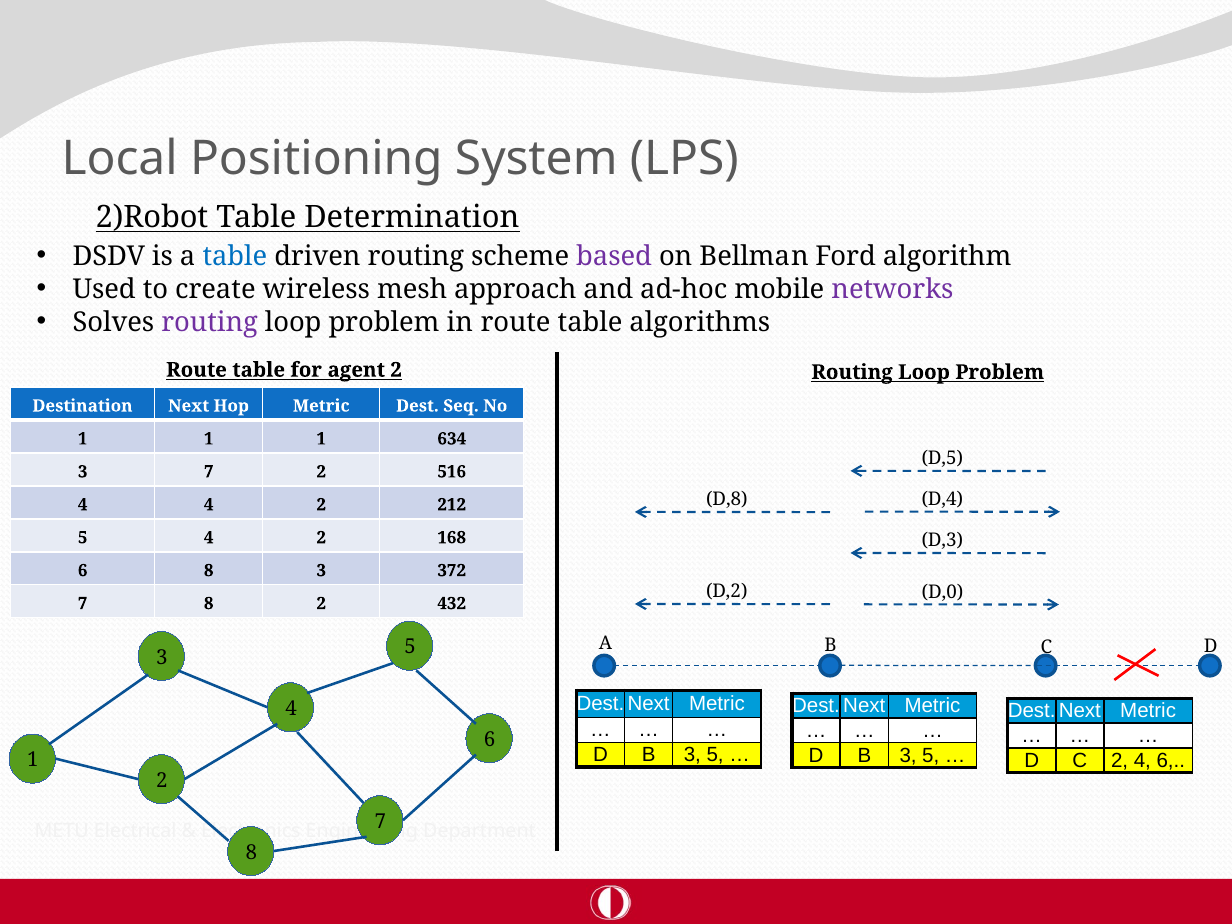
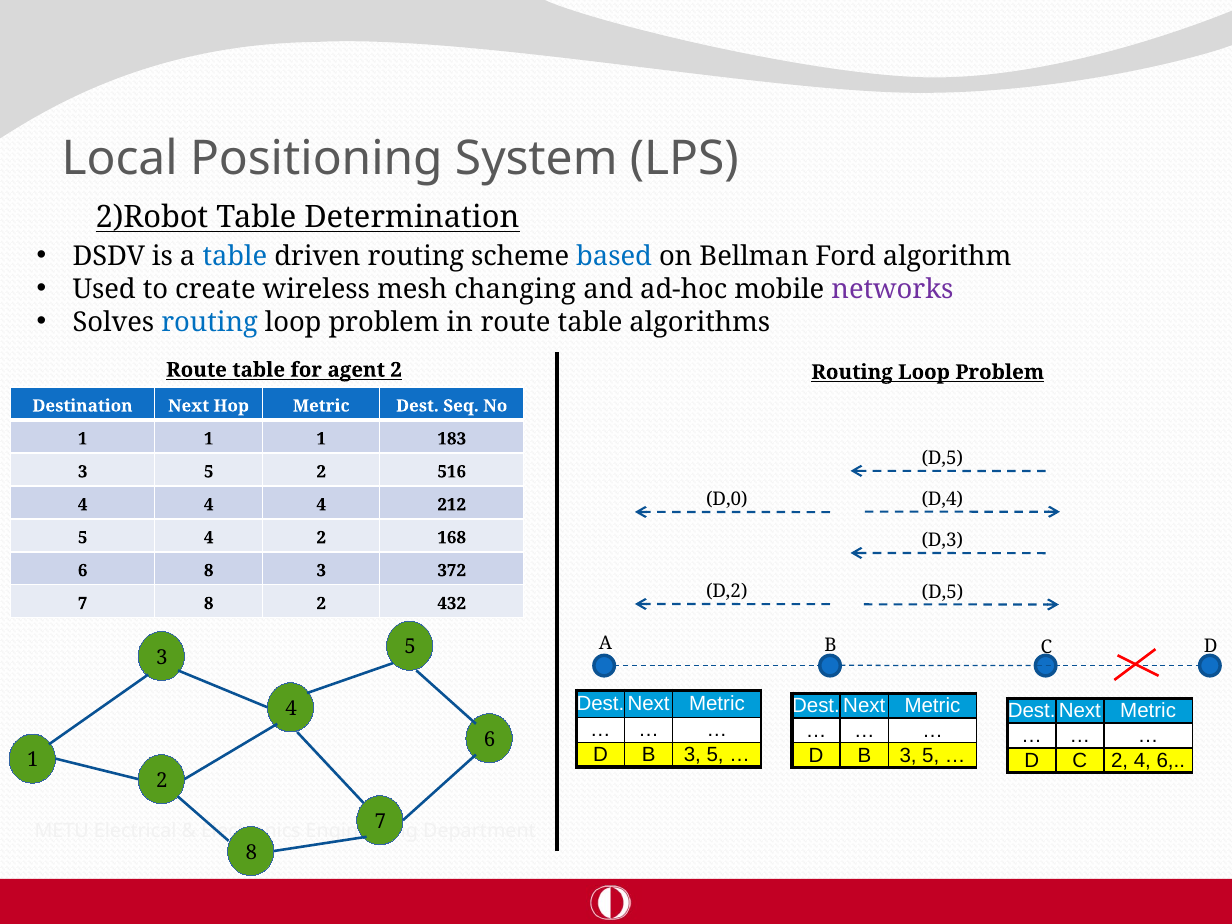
based colour: purple -> blue (614, 256)
approach: approach -> changing (515, 289)
routing colour: purple -> blue (210, 322)
634: 634 -> 183 (452, 439)
7: 7 -> 5 (209, 472)
D,8: D,8 -> D,0 (727, 499)
4 4 2: 2 -> 4 (321, 505)
D,2 D,0: D,0 -> D,5 (942, 592)
